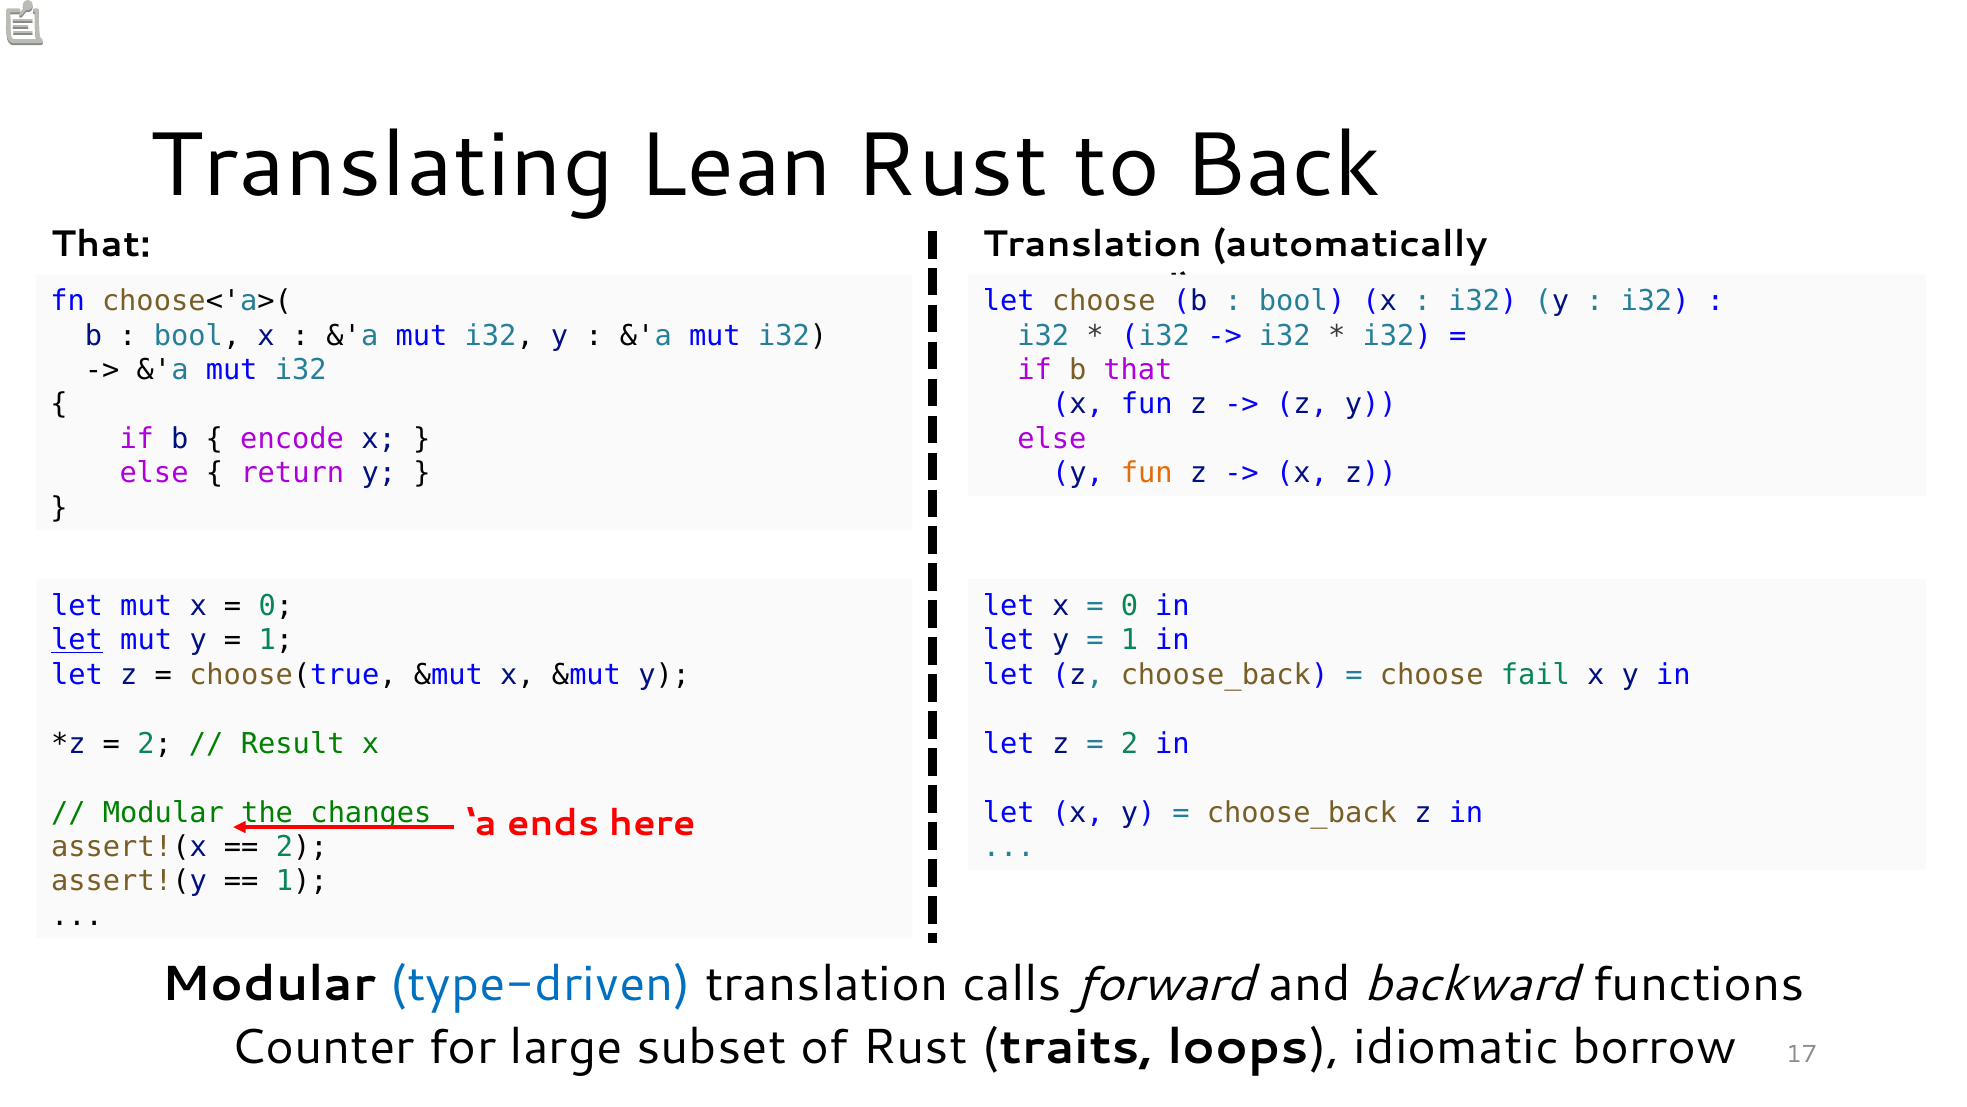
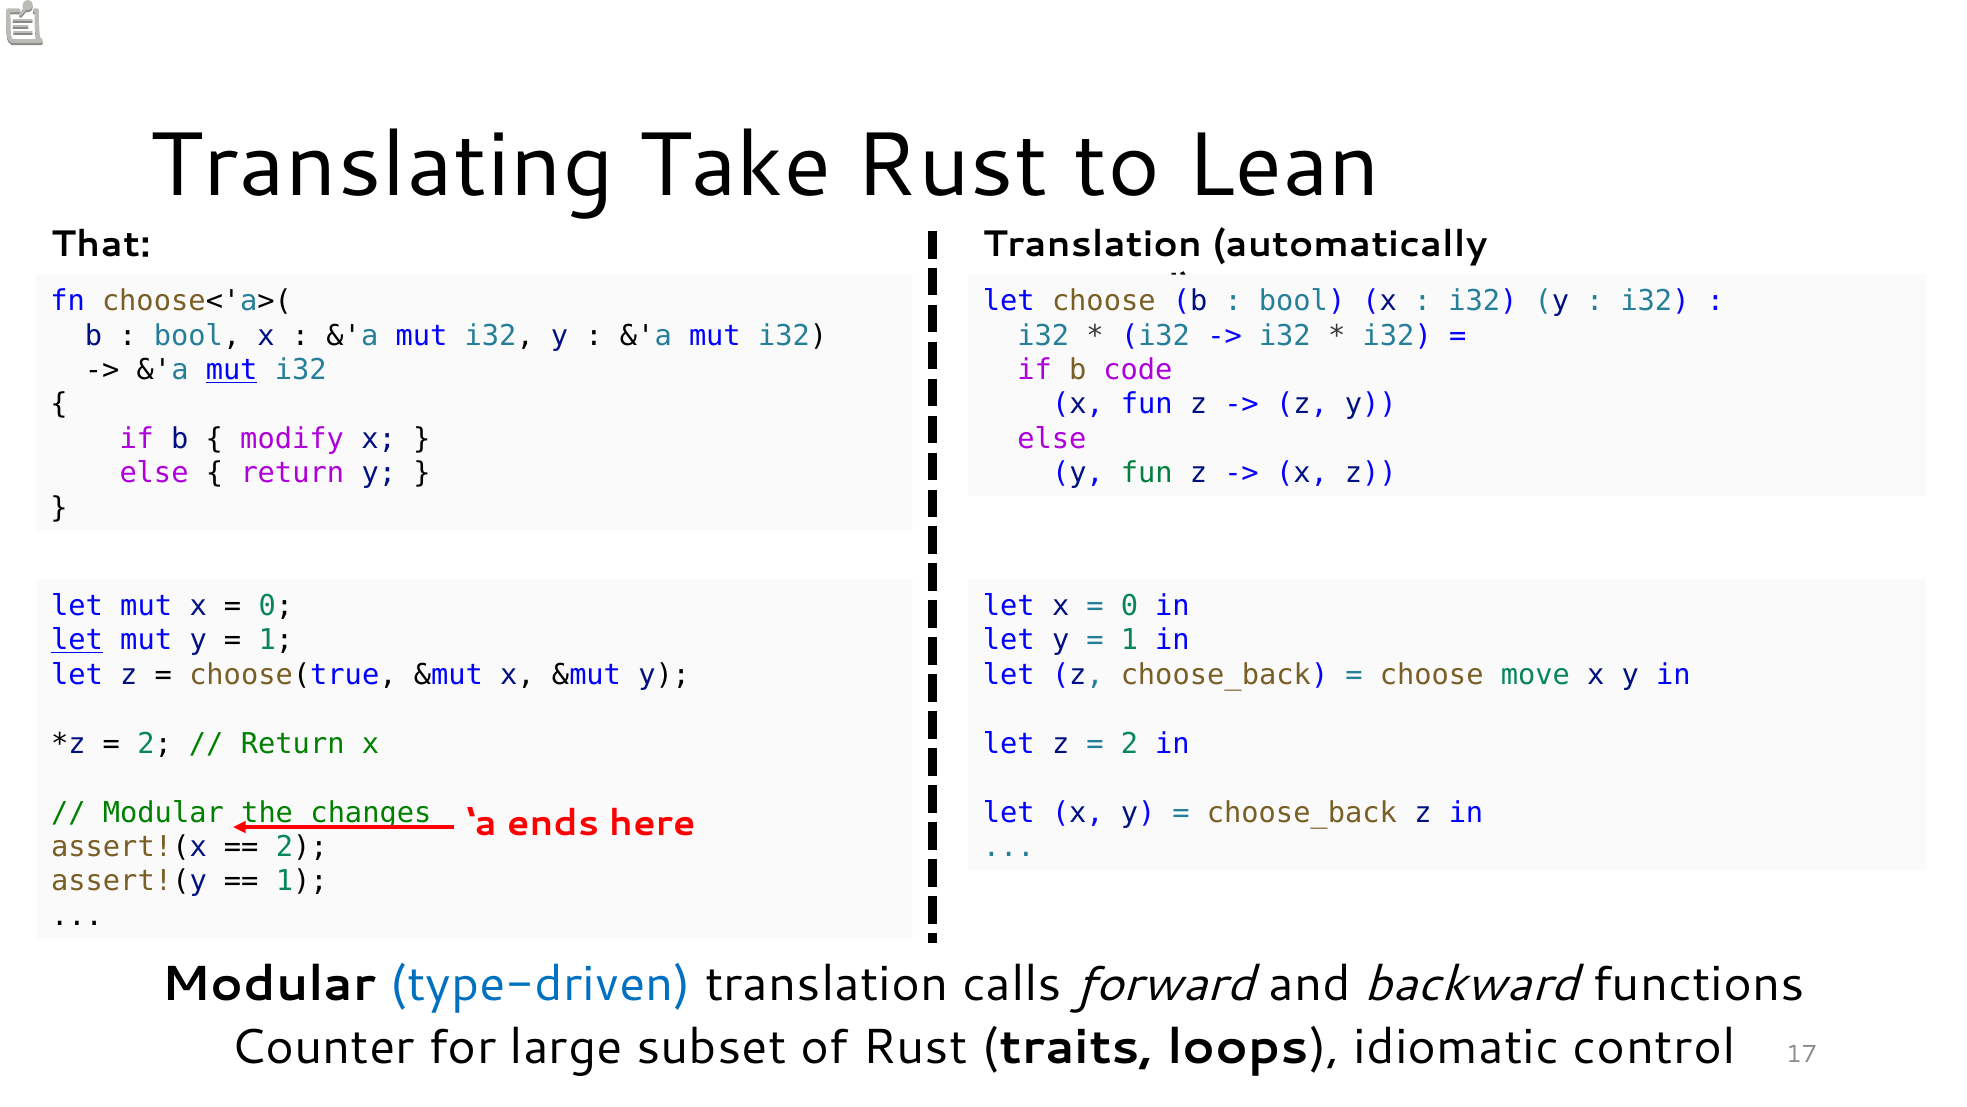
Lean: Lean -> Take (735, 165)
Back: Back -> Lean (1283, 165)
mut underline: none -> present (232, 370)
b that: that -> code (1138, 370)
encode: encode -> modify (292, 439)
fun colour: orange -> green (1147, 473)
fail: fail -> move (1535, 674)
Result: Result -> Return (293, 743)
borrow: borrow -> control (1654, 1047)
